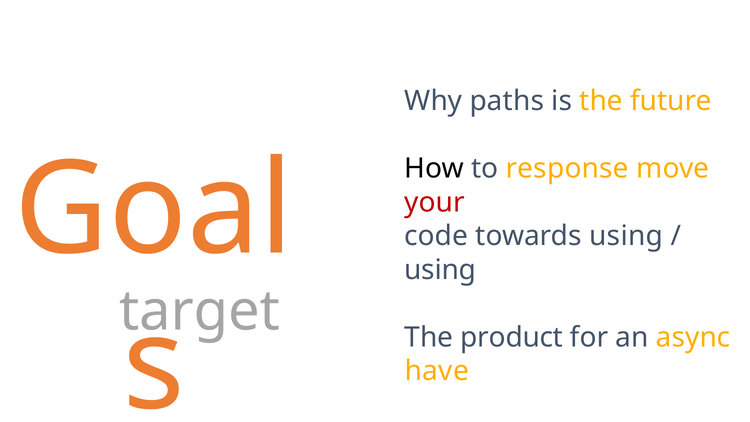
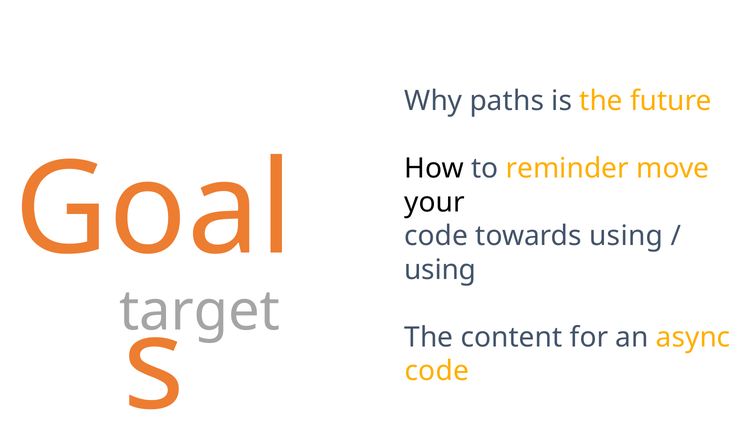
response: response -> reminder (567, 168)
your colour: red -> black (435, 202)
product: product -> content (512, 337)
have: have -> code (437, 371)
